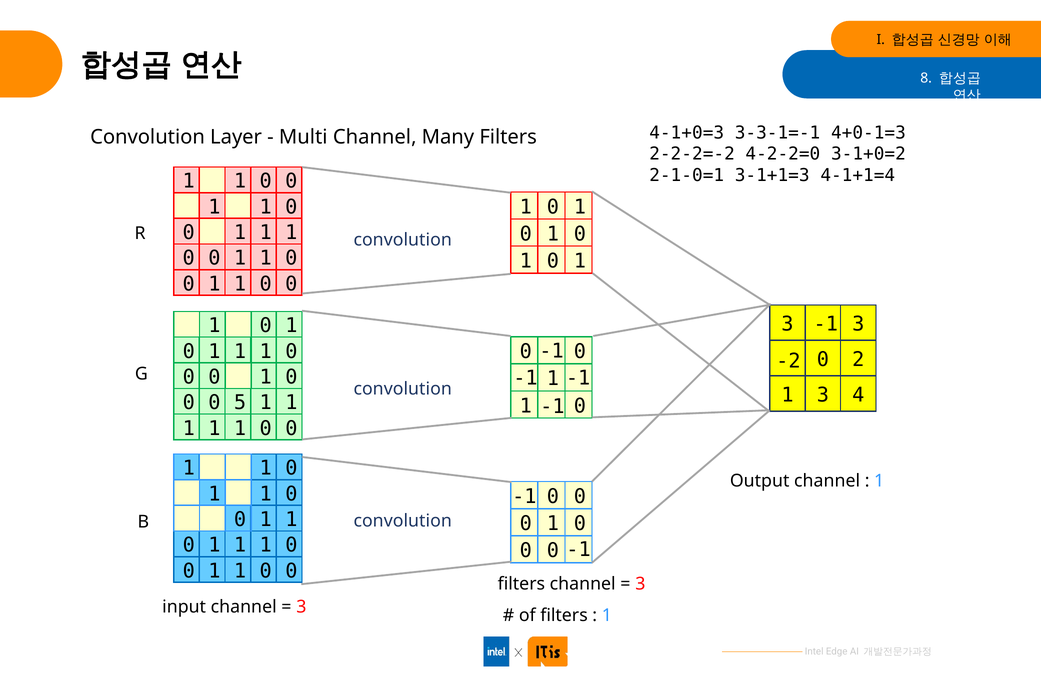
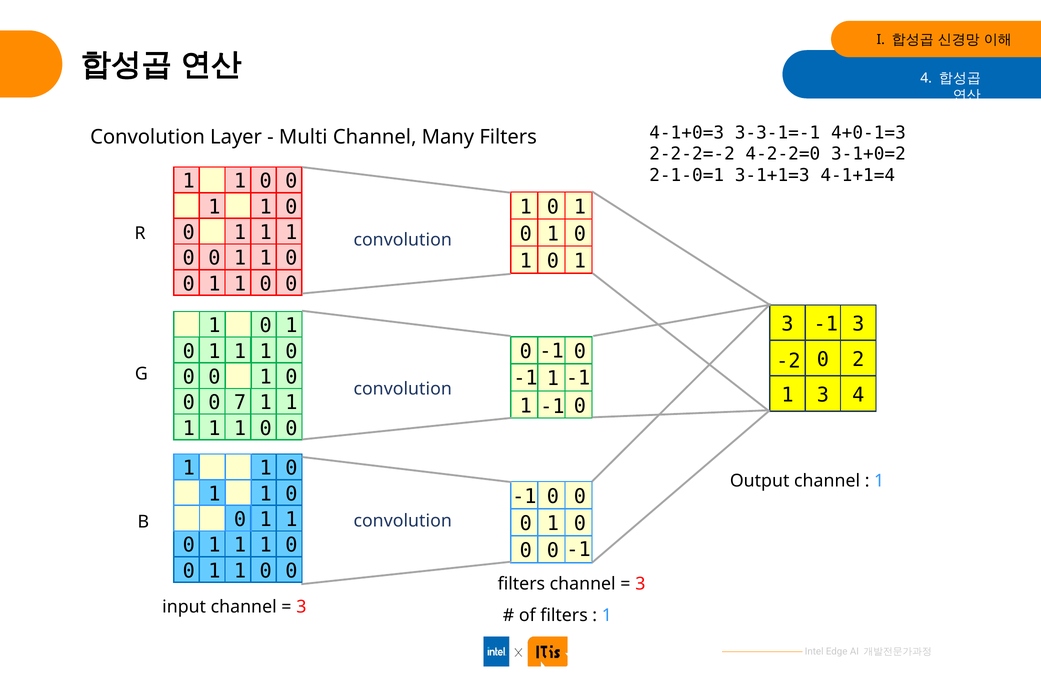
8: 8 -> 4 (926, 78)
5: 5 -> 7 (240, 403)
